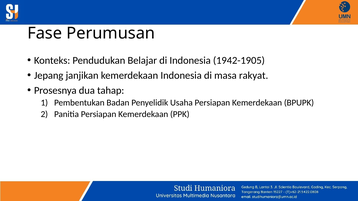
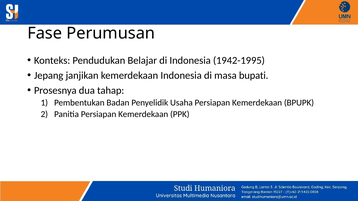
1942-1905: 1942-1905 -> 1942-1995 (239, 61)
rakyat: rakyat -> bupati (254, 75)
